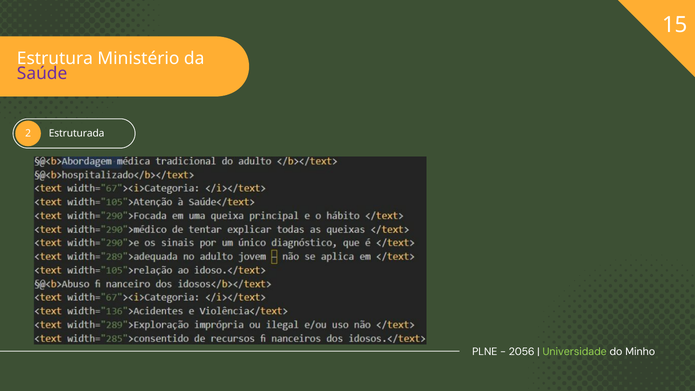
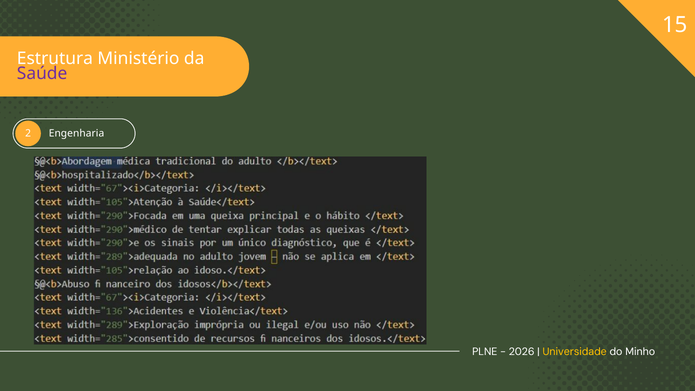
Estruturada: Estruturada -> Engenharia (77, 133)
2056: 2056 -> 2026 (522, 352)
Universidade colour: light green -> yellow (575, 352)
